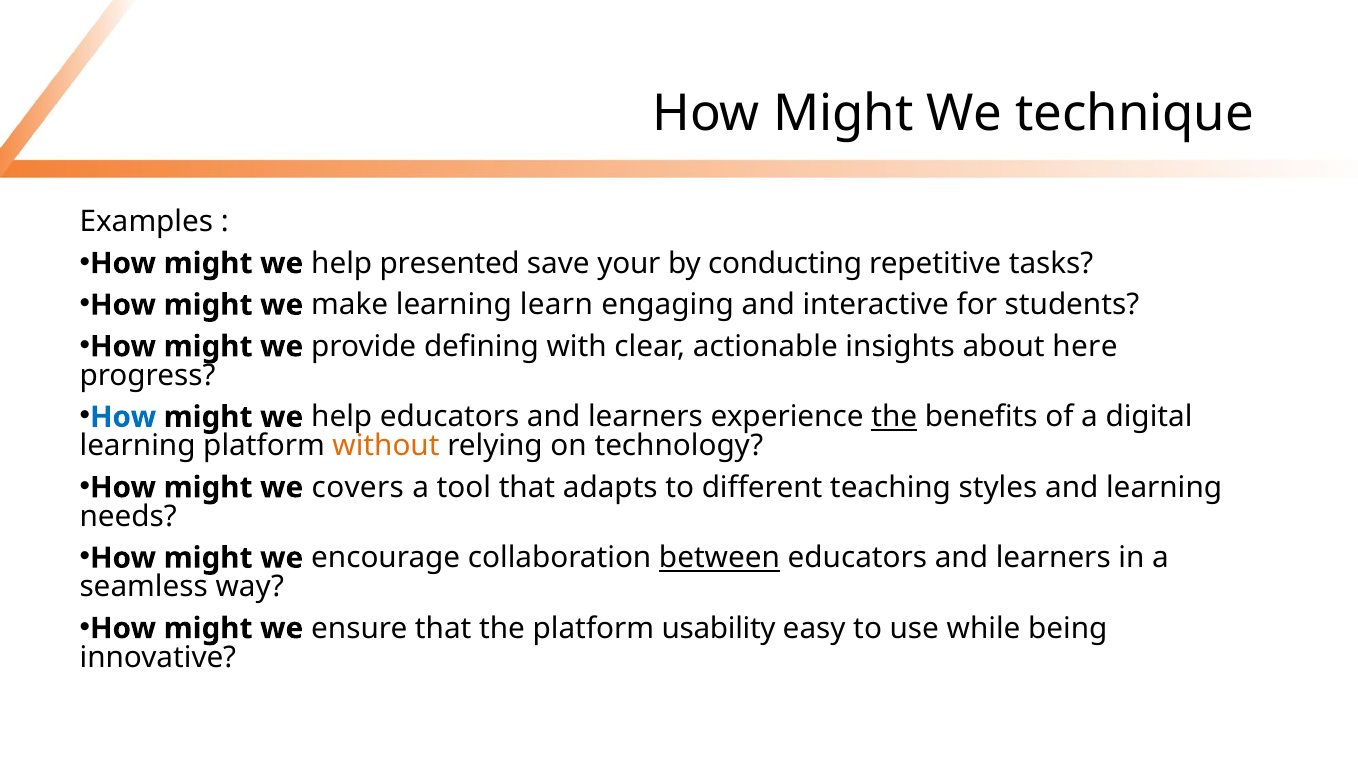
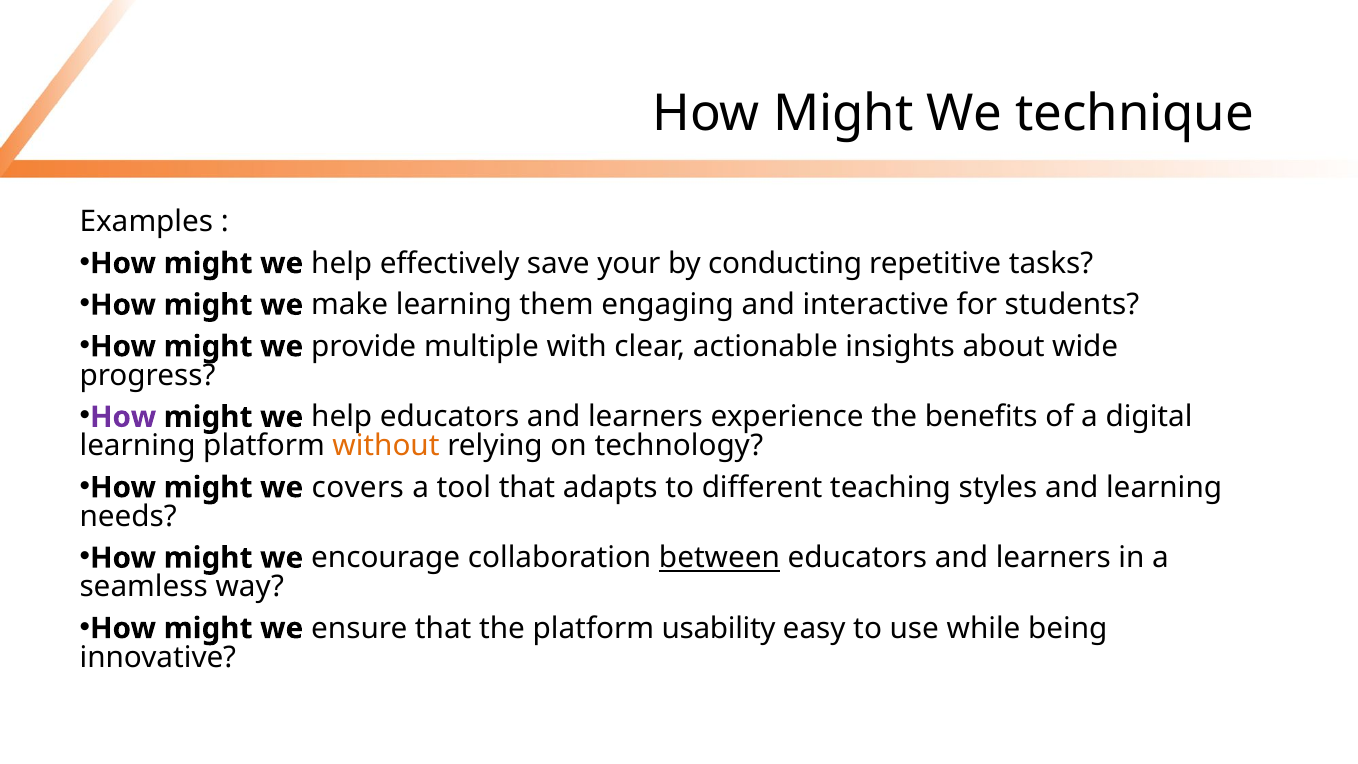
presented: presented -> effectively (450, 263)
learn: learn -> them (557, 305)
defining: defining -> multiple (481, 346)
here: here -> wide (1085, 346)
How colour: blue -> purple (123, 417)
the underline: present -> none (894, 417)
